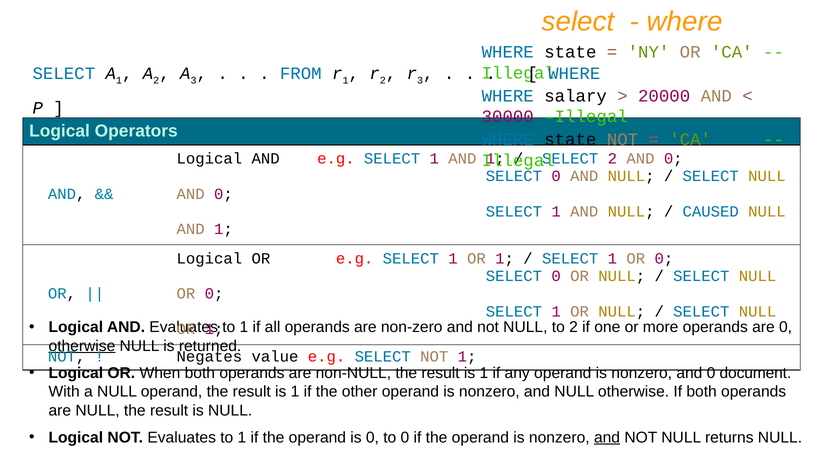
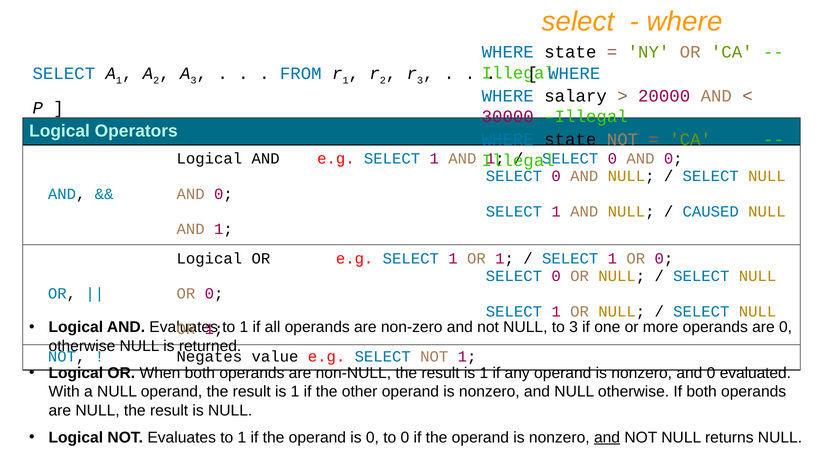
2: 2 -> 0 (612, 159)
to 2: 2 -> 3 (573, 328)
otherwise underline: present -> none (82, 346)
document: document -> evaluated (755, 373)
